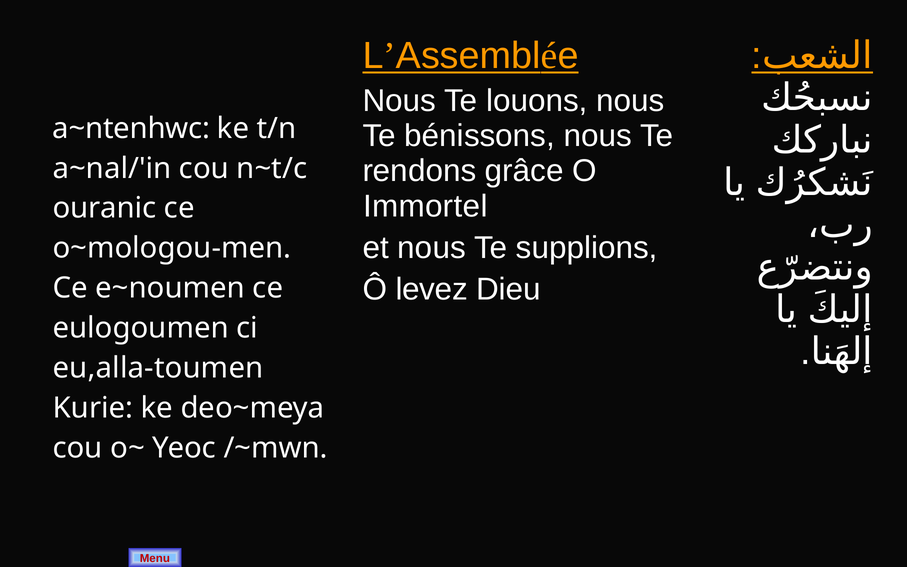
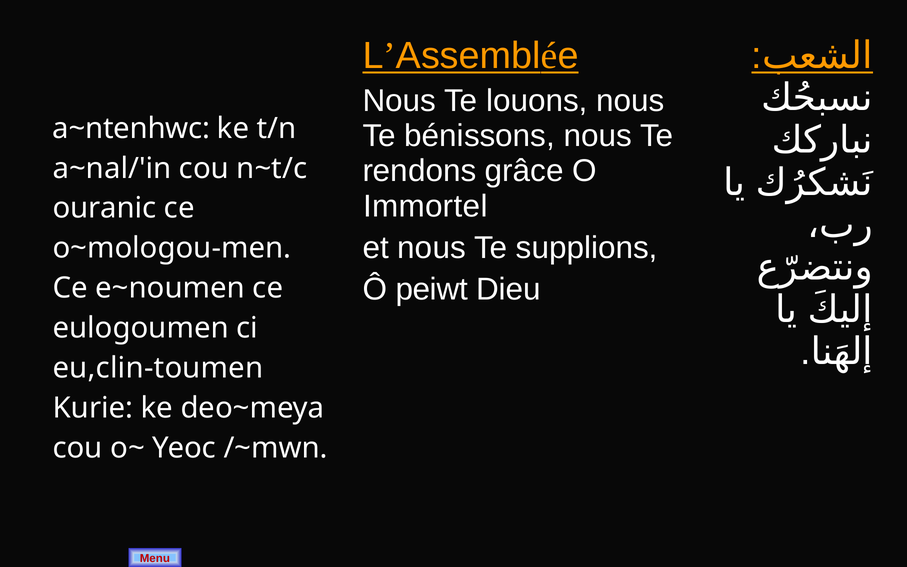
levez: levez -> peiwt (432, 289)
eu,alla-toumen: eu,alla-toumen -> eu,clin-toumen (158, 368)
